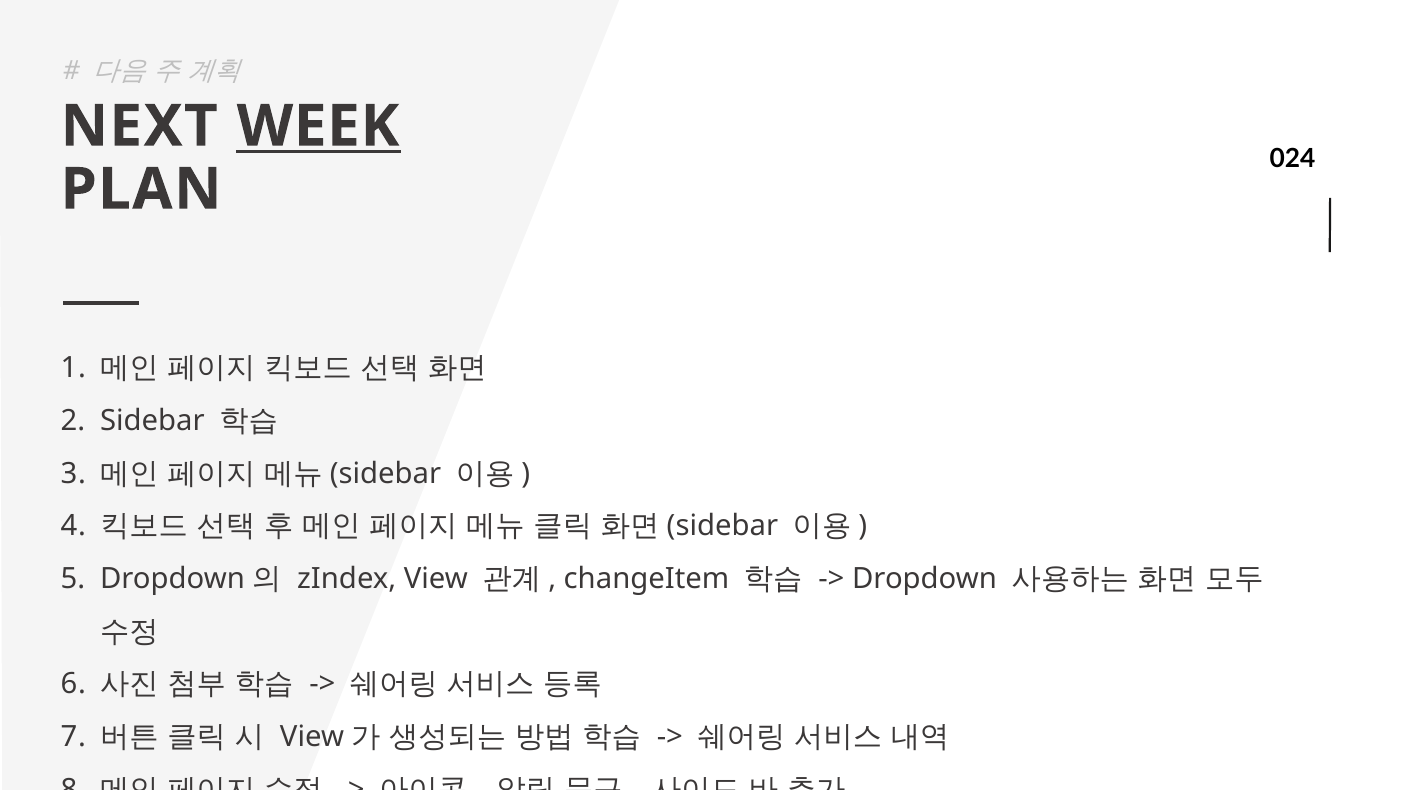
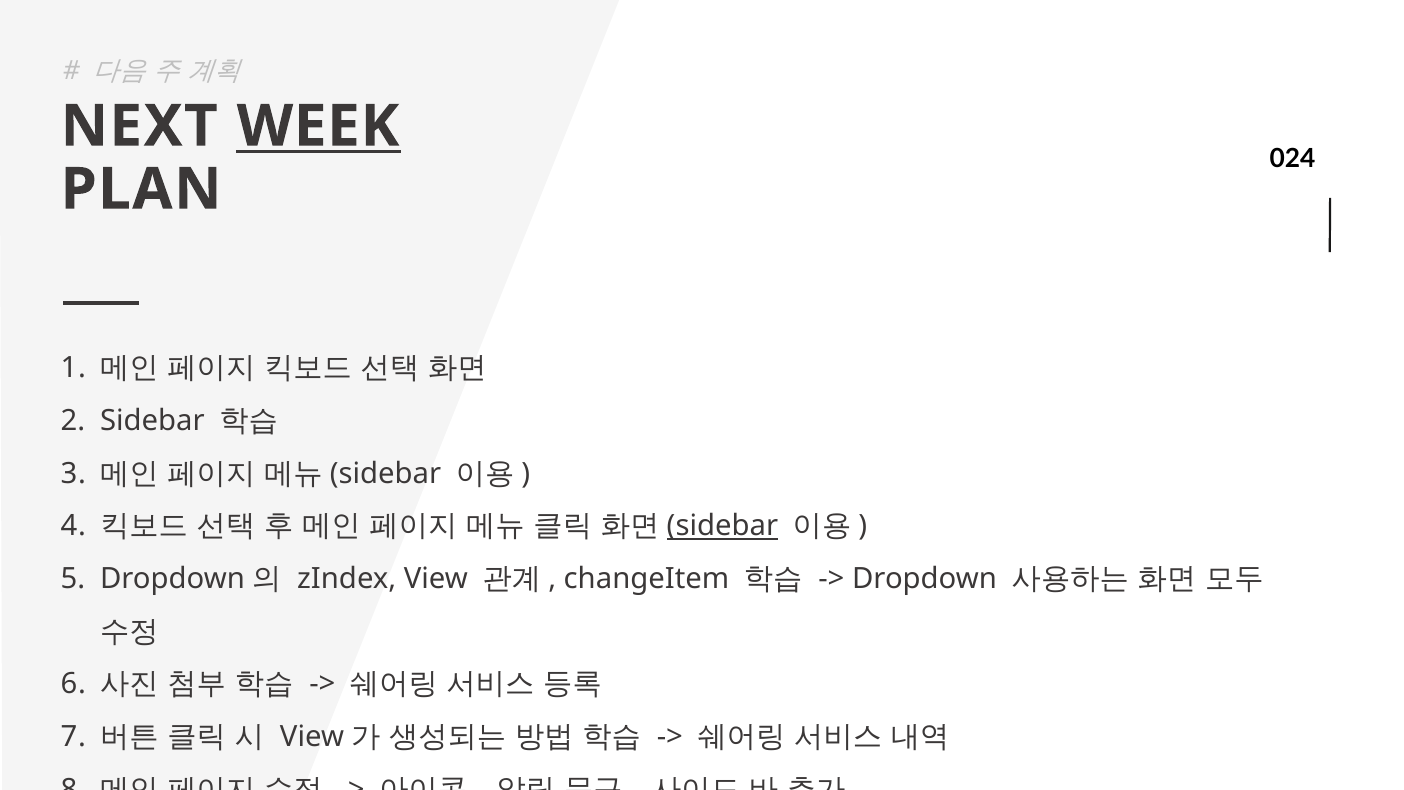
sidebar underline: none -> present (722, 526)
